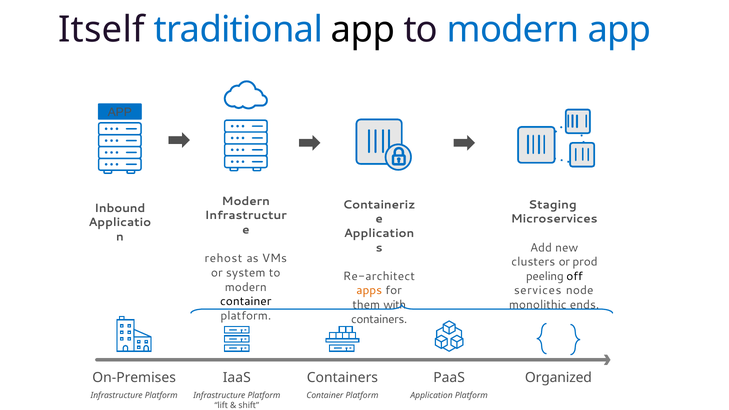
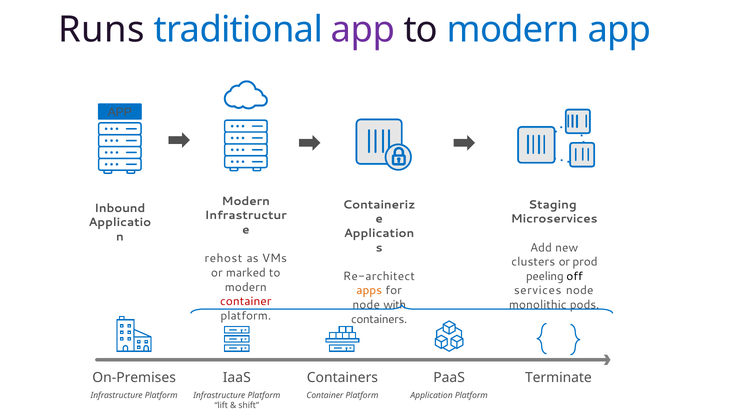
Itself: Itself -> Runs (101, 30)
app colour: black -> purple (363, 30)
system: system -> marked (246, 273)
container colour: black -> red (246, 301)
them: them -> node (366, 305)
ends: ends -> pods (585, 305)
Organized: Organized -> Terminate (558, 378)
